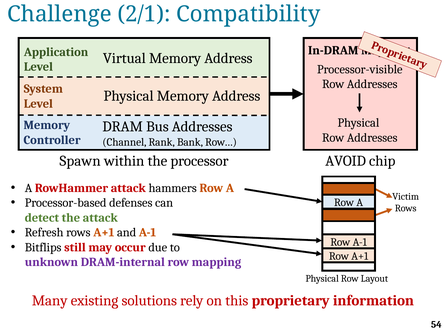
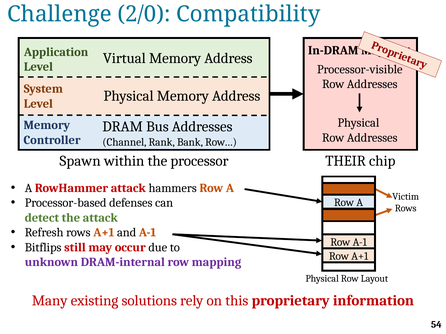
2/1: 2/1 -> 2/0 (144, 14)
AVOID: AVOID -> THEIR (346, 161)
